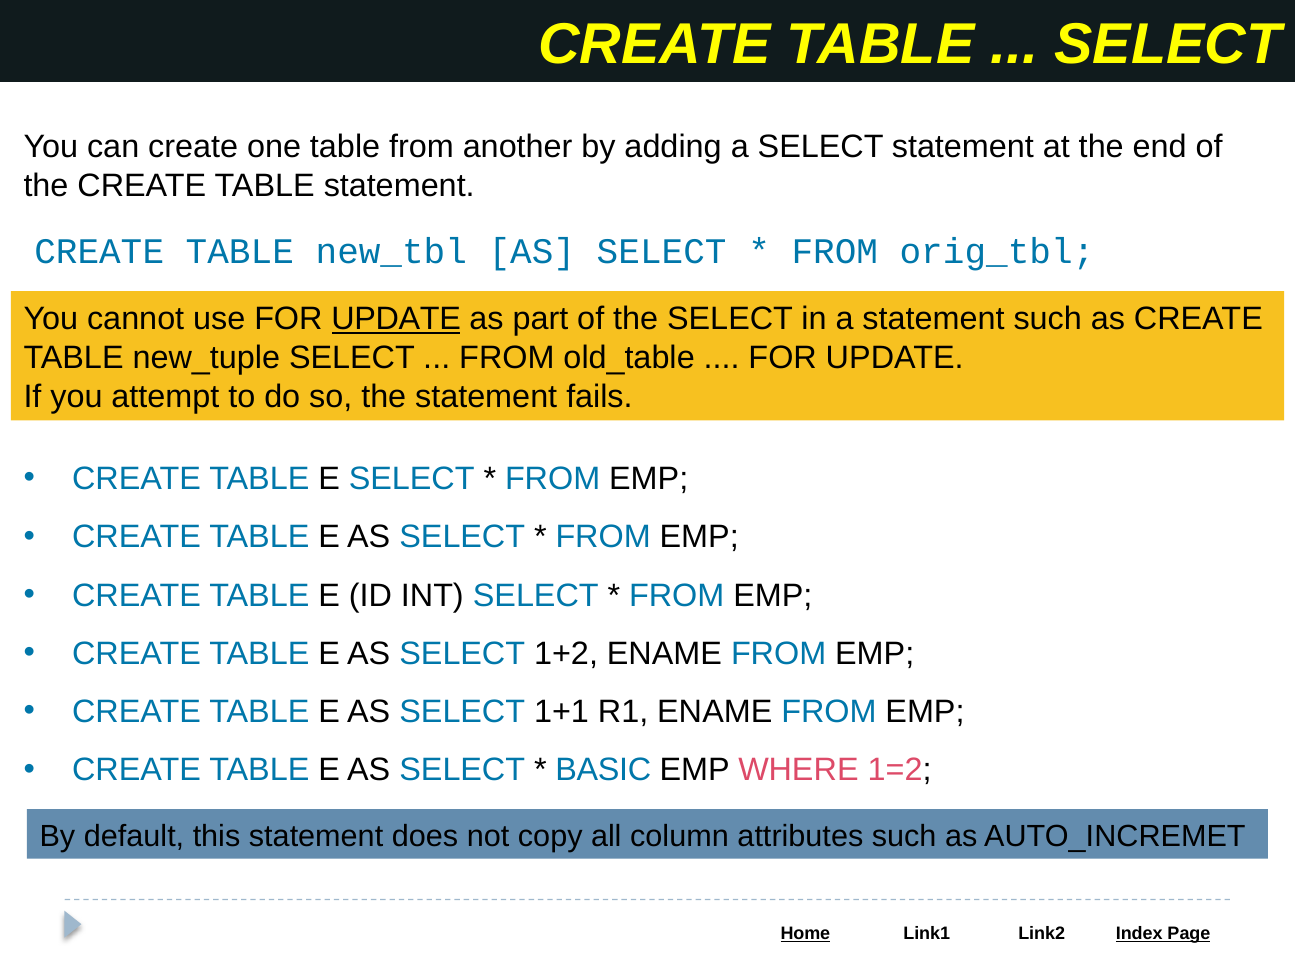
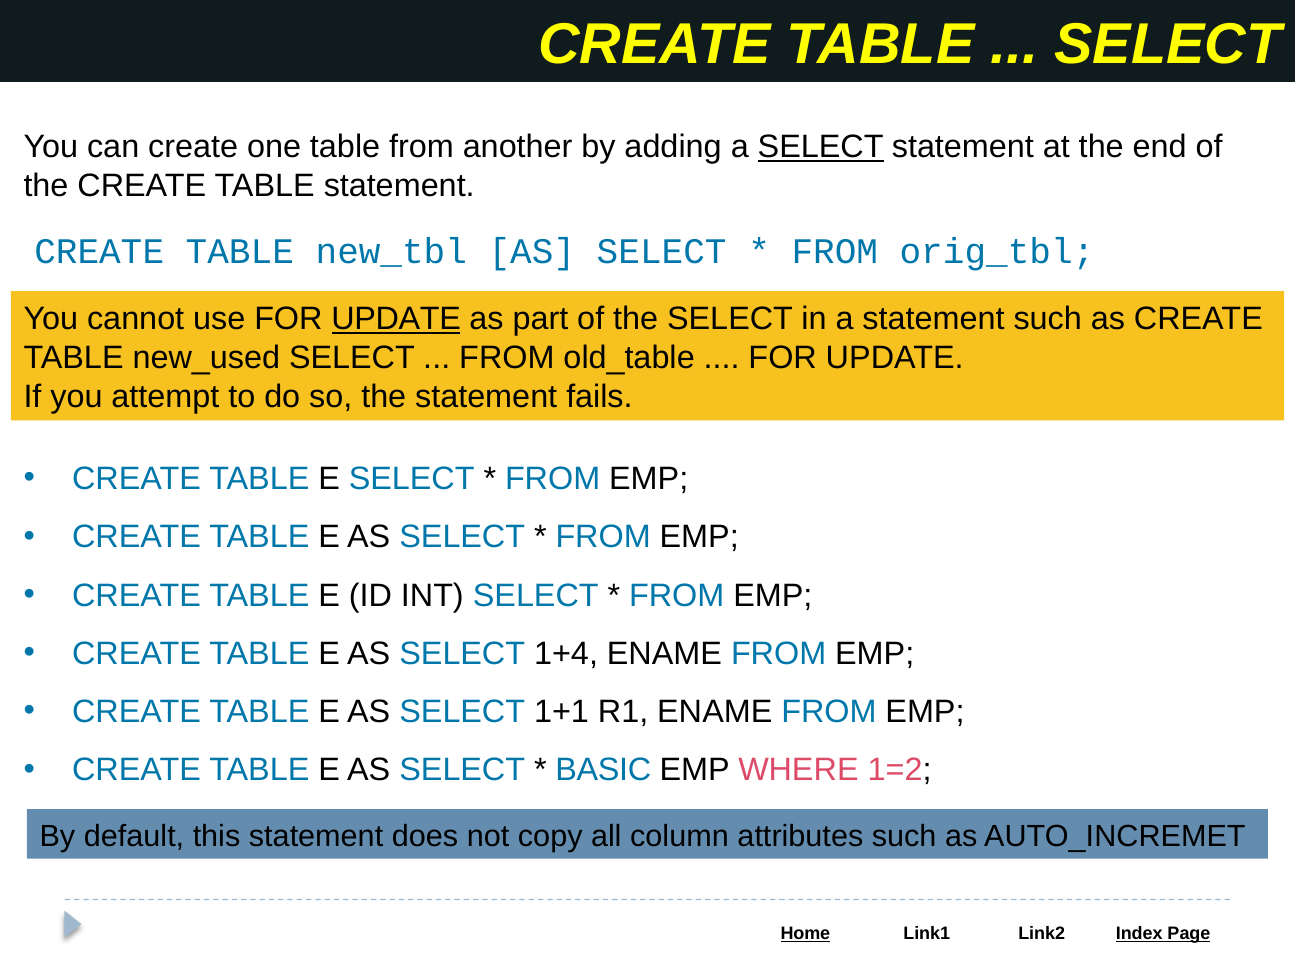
SELECT underline: none -> present (821, 147)
new_tuple: new_tuple -> new_used (206, 358)
1+2: 1+2 -> 1+4 (566, 654)
